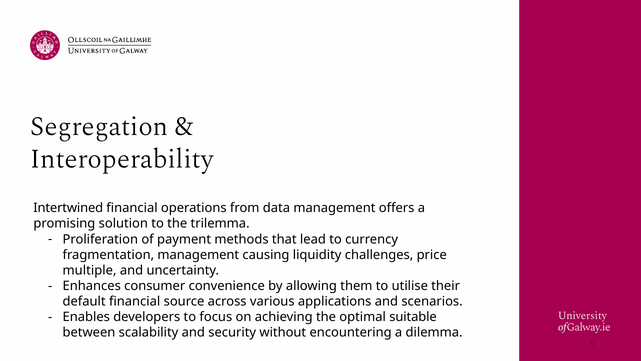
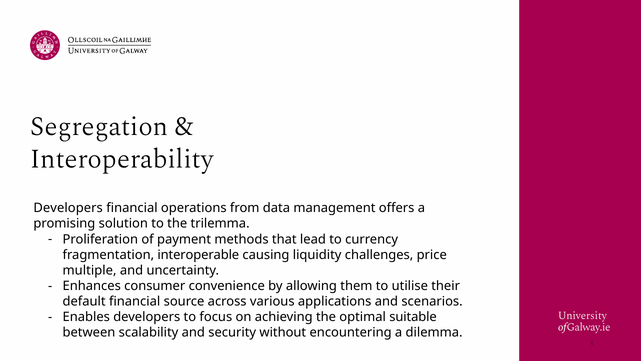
Intertwined: Intertwined -> Developers (68, 208)
fragmentation management: management -> interoperable (198, 255)
